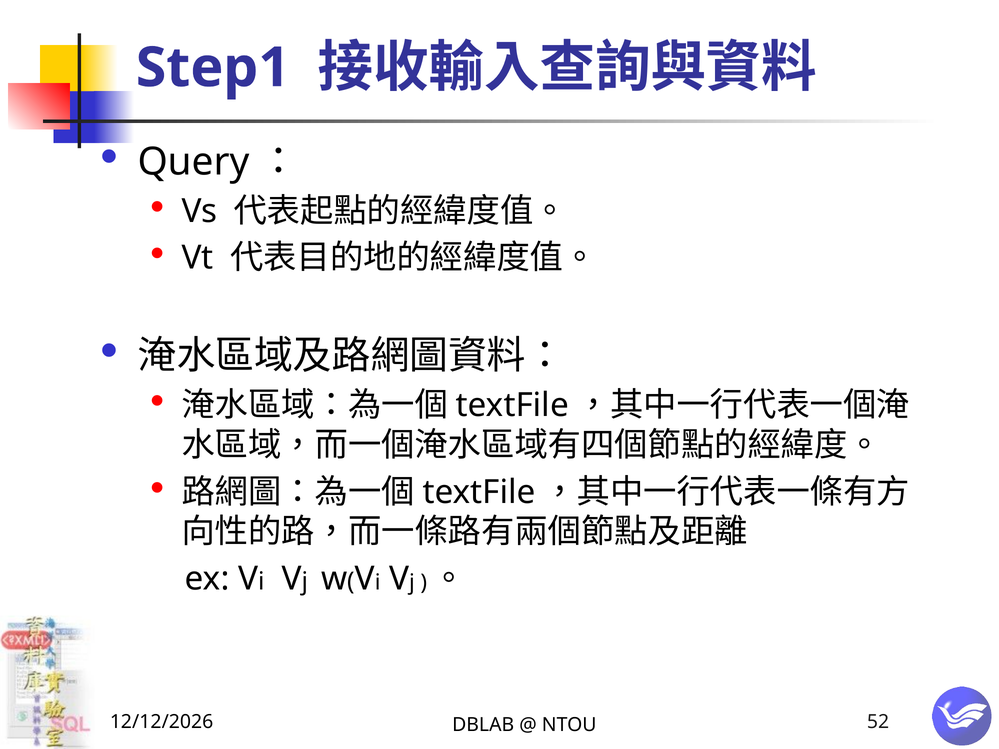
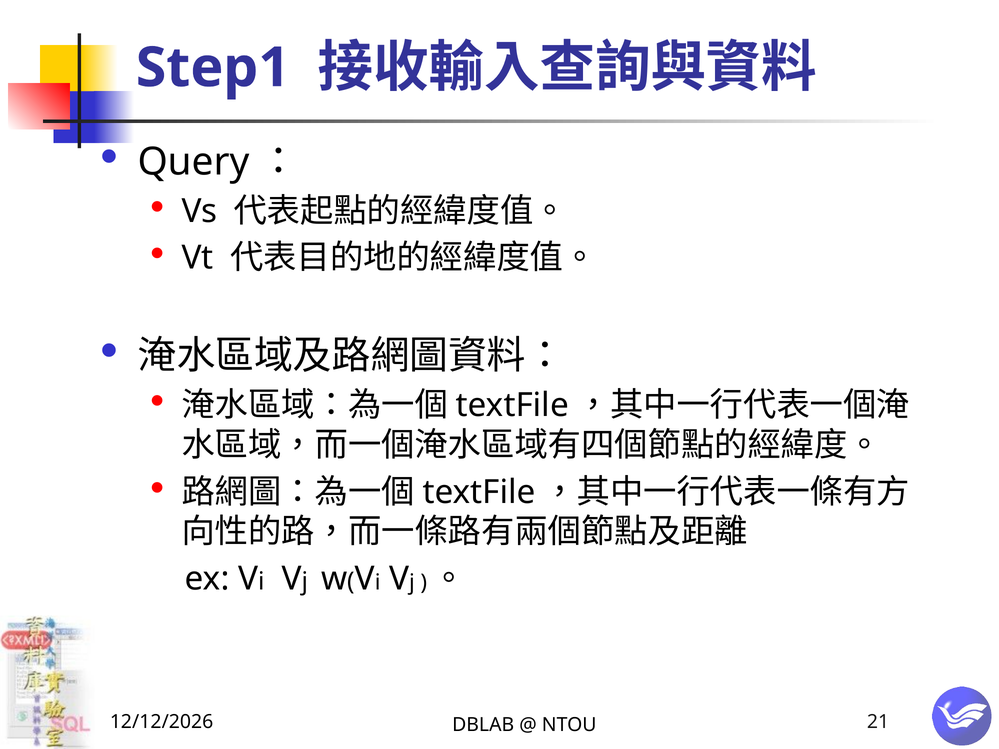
52: 52 -> 21 (878, 722)
